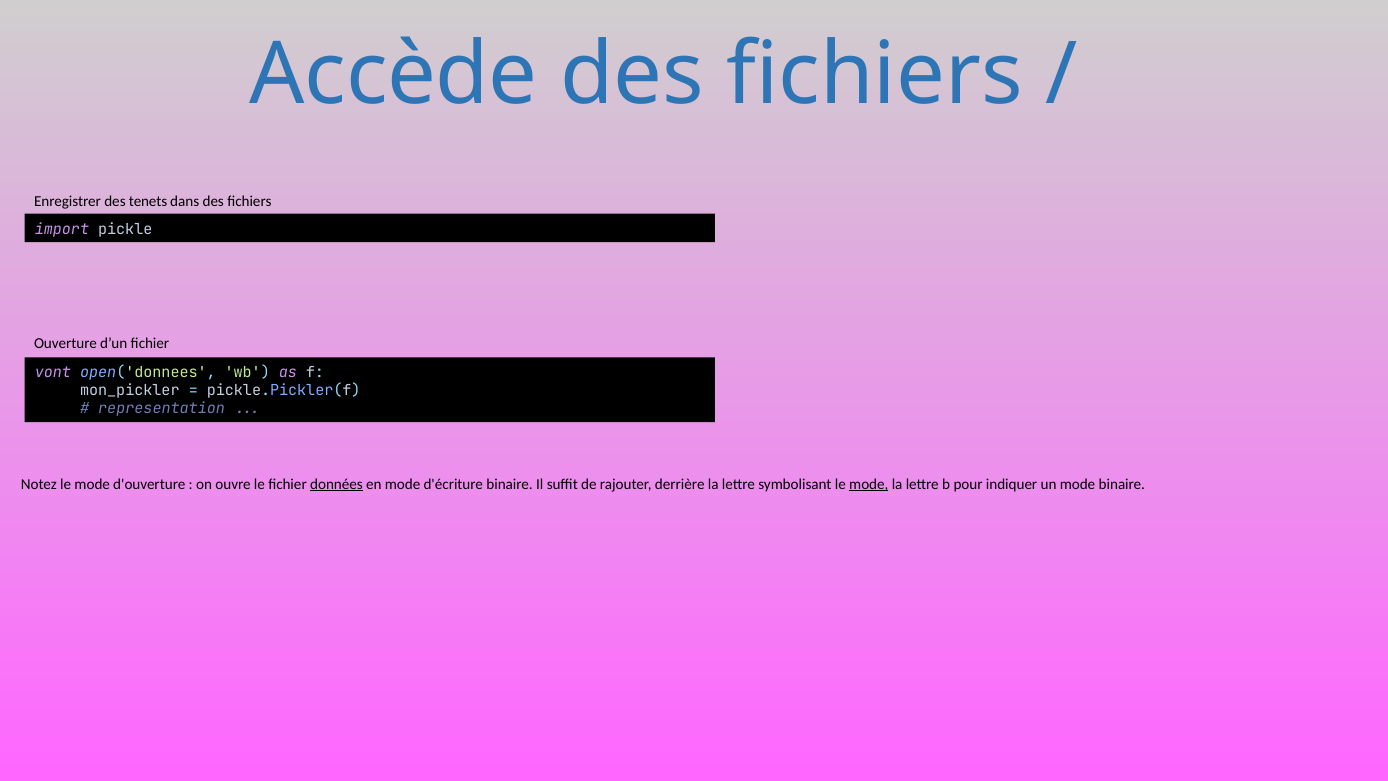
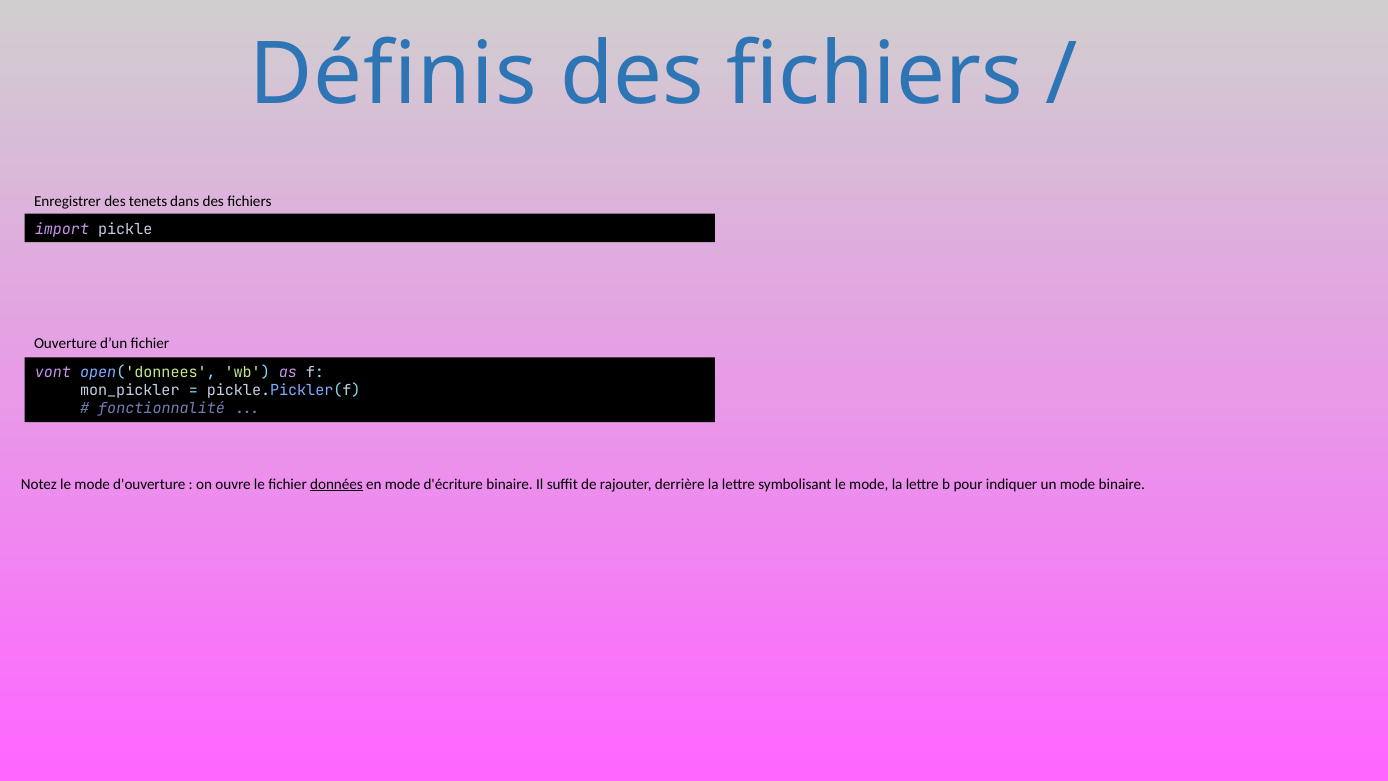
Accède: Accède -> Définis (393, 75)
representation: representation -> fonctionnalité (162, 409)
mode underline: present -> none (869, 484)
